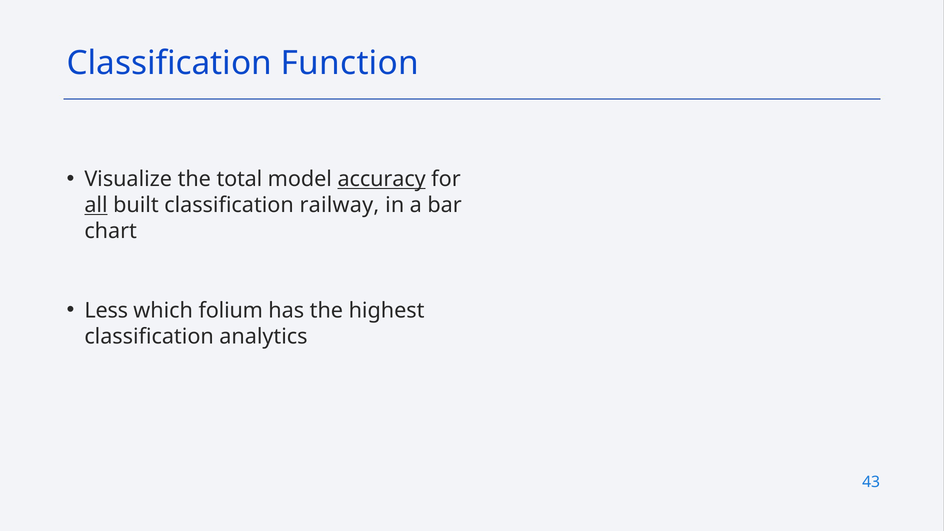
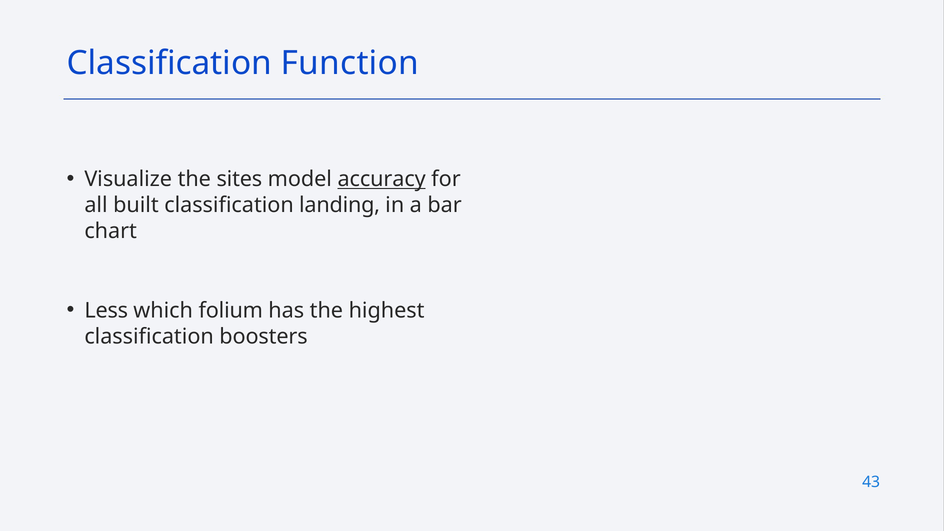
total: total -> sites (239, 179)
all underline: present -> none (96, 205)
railway: railway -> landing (340, 205)
analytics: analytics -> boosters (264, 336)
